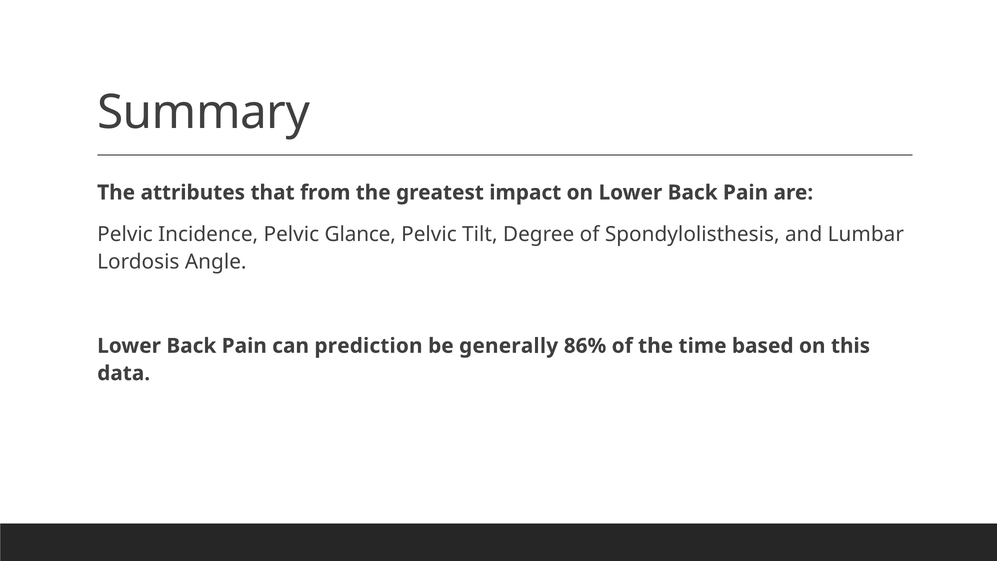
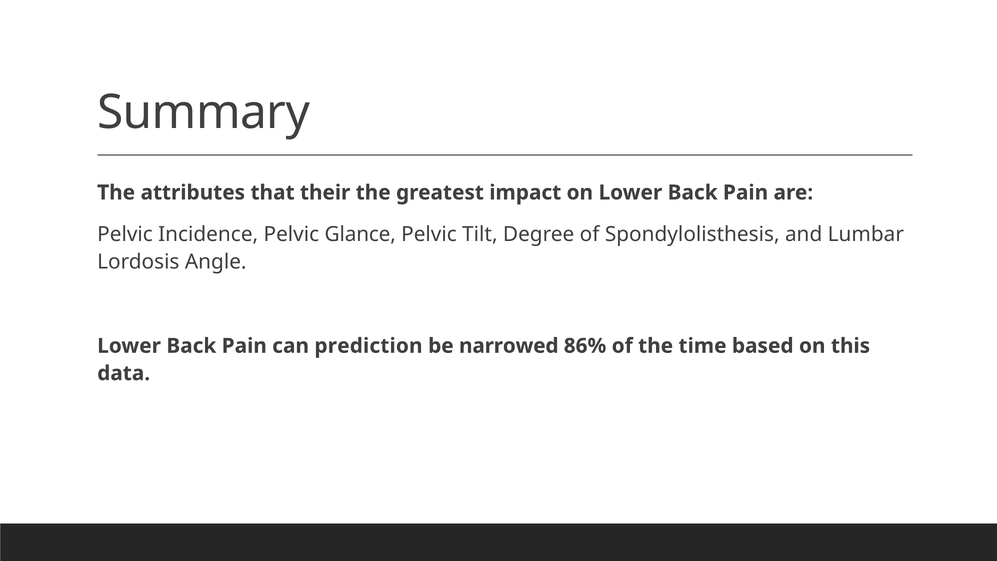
from: from -> their (325, 193)
generally: generally -> narrowed (509, 346)
